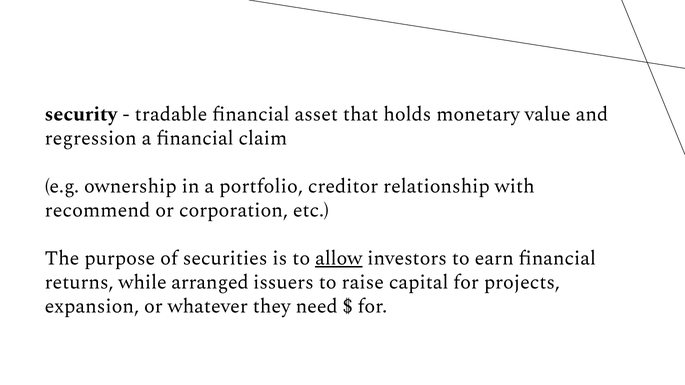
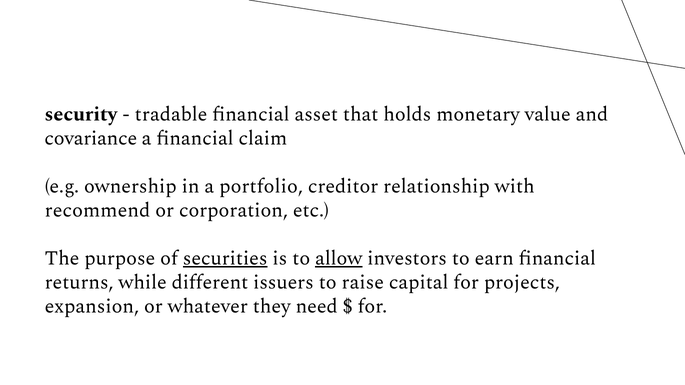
regression: regression -> covariance (91, 138)
securities underline: none -> present (225, 258)
arranged: arranged -> different (210, 282)
